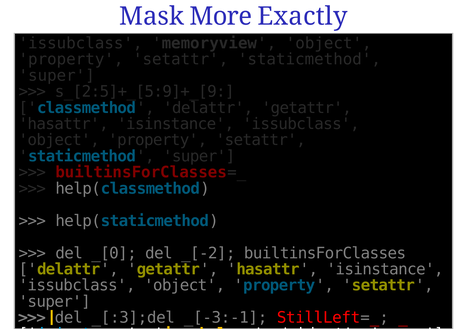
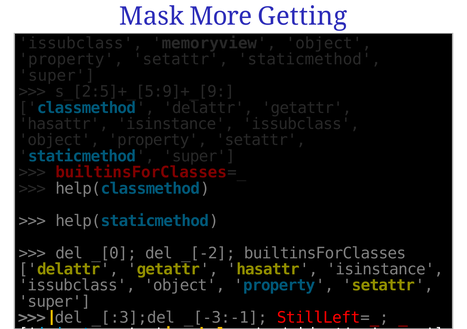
Exactly: Exactly -> Getting (302, 16)
